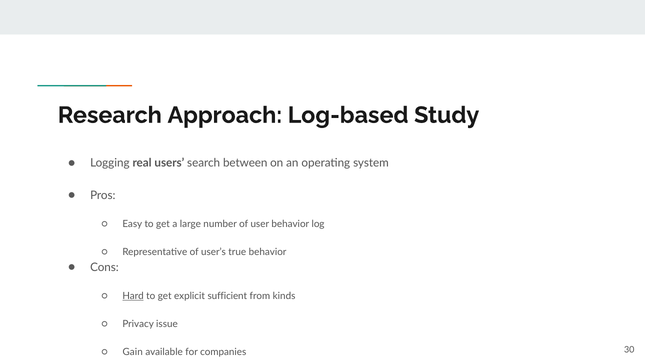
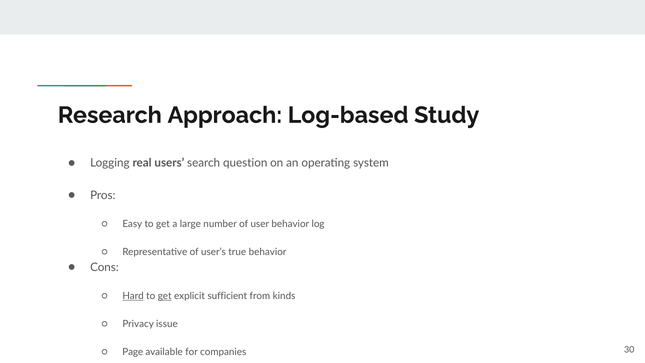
between: between -> question (245, 163)
get underline: none -> present (165, 296)
Gain: Gain -> Page (133, 352)
